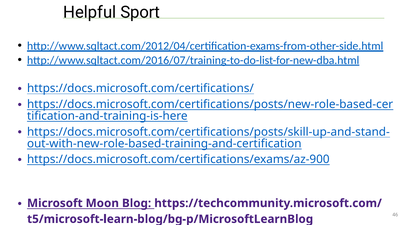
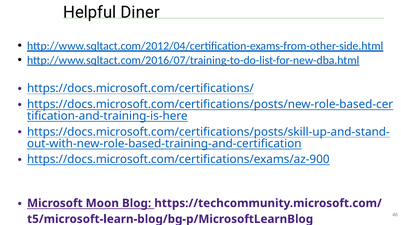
Sport: Sport -> Diner (140, 12)
